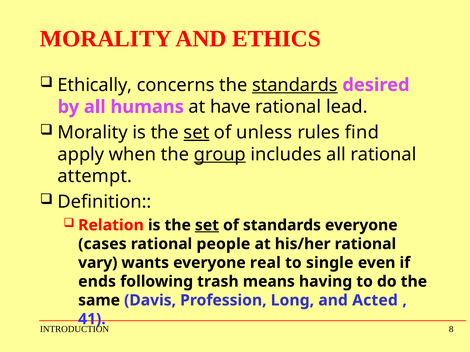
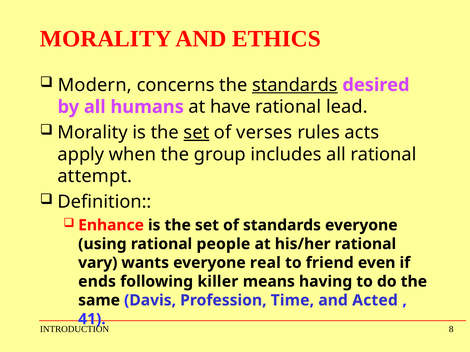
Ethically: Ethically -> Modern (95, 85)
unless: unless -> verses (264, 133)
find: find -> acts (362, 133)
group underline: present -> none (220, 155)
Relation: Relation -> Enhance (111, 225)
set underline: present -> none (207, 225)
cases: cases -> using (102, 244)
single: single -> friend (330, 263)
trash: trash -> killer (218, 282)
Long: Long -> Time (292, 301)
